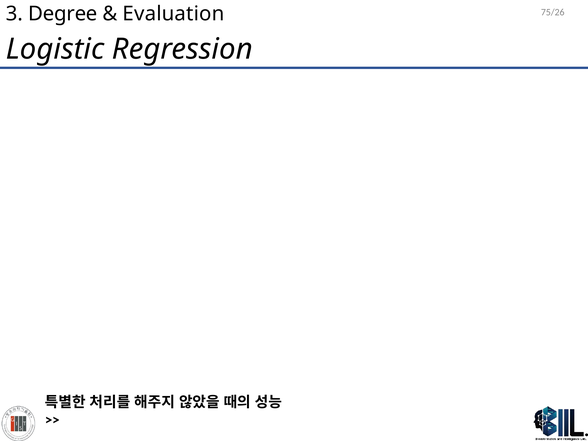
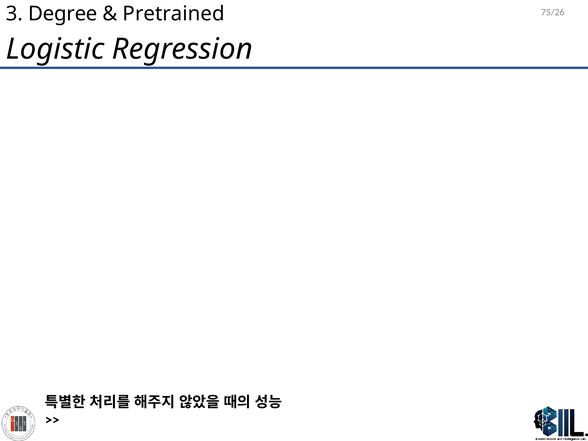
Evaluation: Evaluation -> Pretrained (174, 14)
